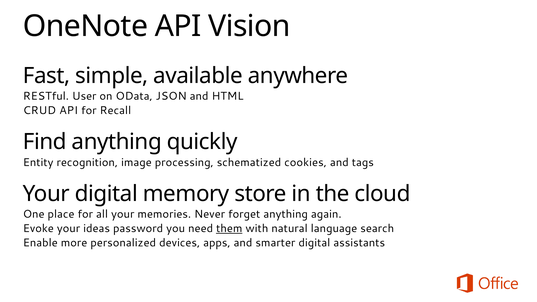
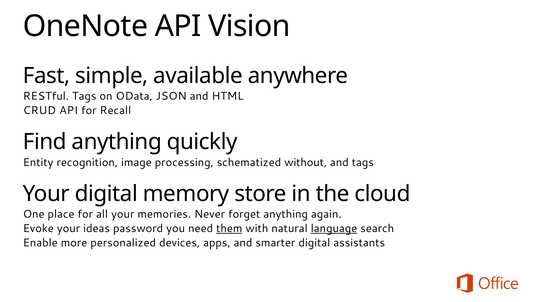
RESTful User: User -> Tags (84, 96)
cookies: cookies -> without (306, 162)
language underline: none -> present (334, 229)
